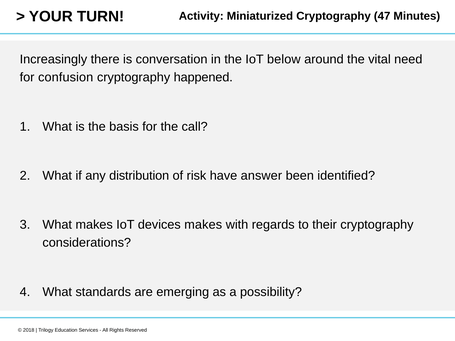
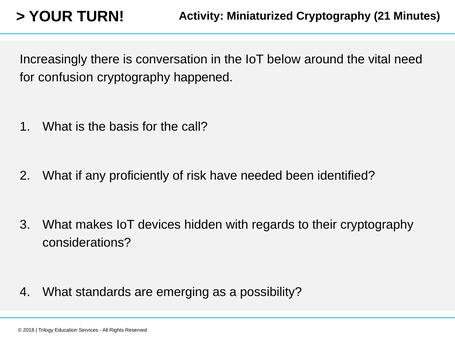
47: 47 -> 21 (382, 16)
distribution: distribution -> proficiently (139, 176)
answer: answer -> needed (262, 176)
devices makes: makes -> hidden (203, 225)
